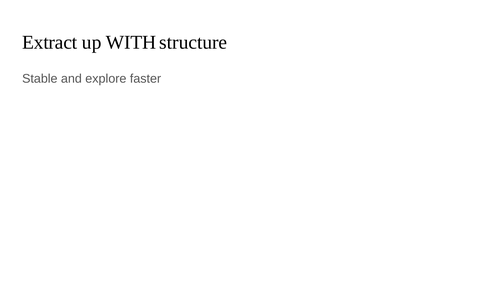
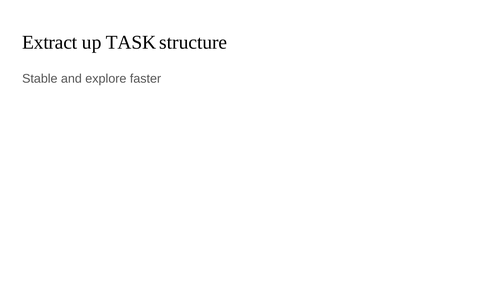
WITH: WITH -> TASK (131, 42)
